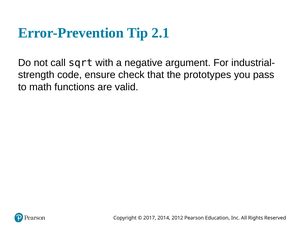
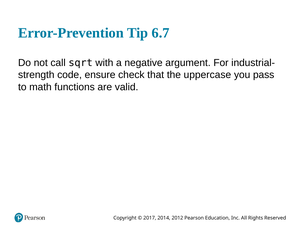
2.1: 2.1 -> 6.7 (161, 33)
prototypes: prototypes -> uppercase (207, 75)
